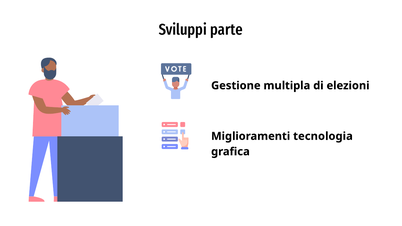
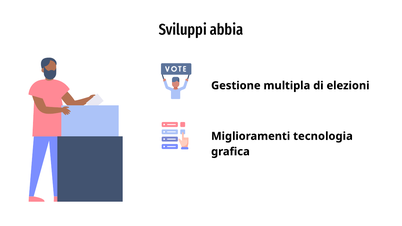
parte: parte -> abbia (227, 30)
